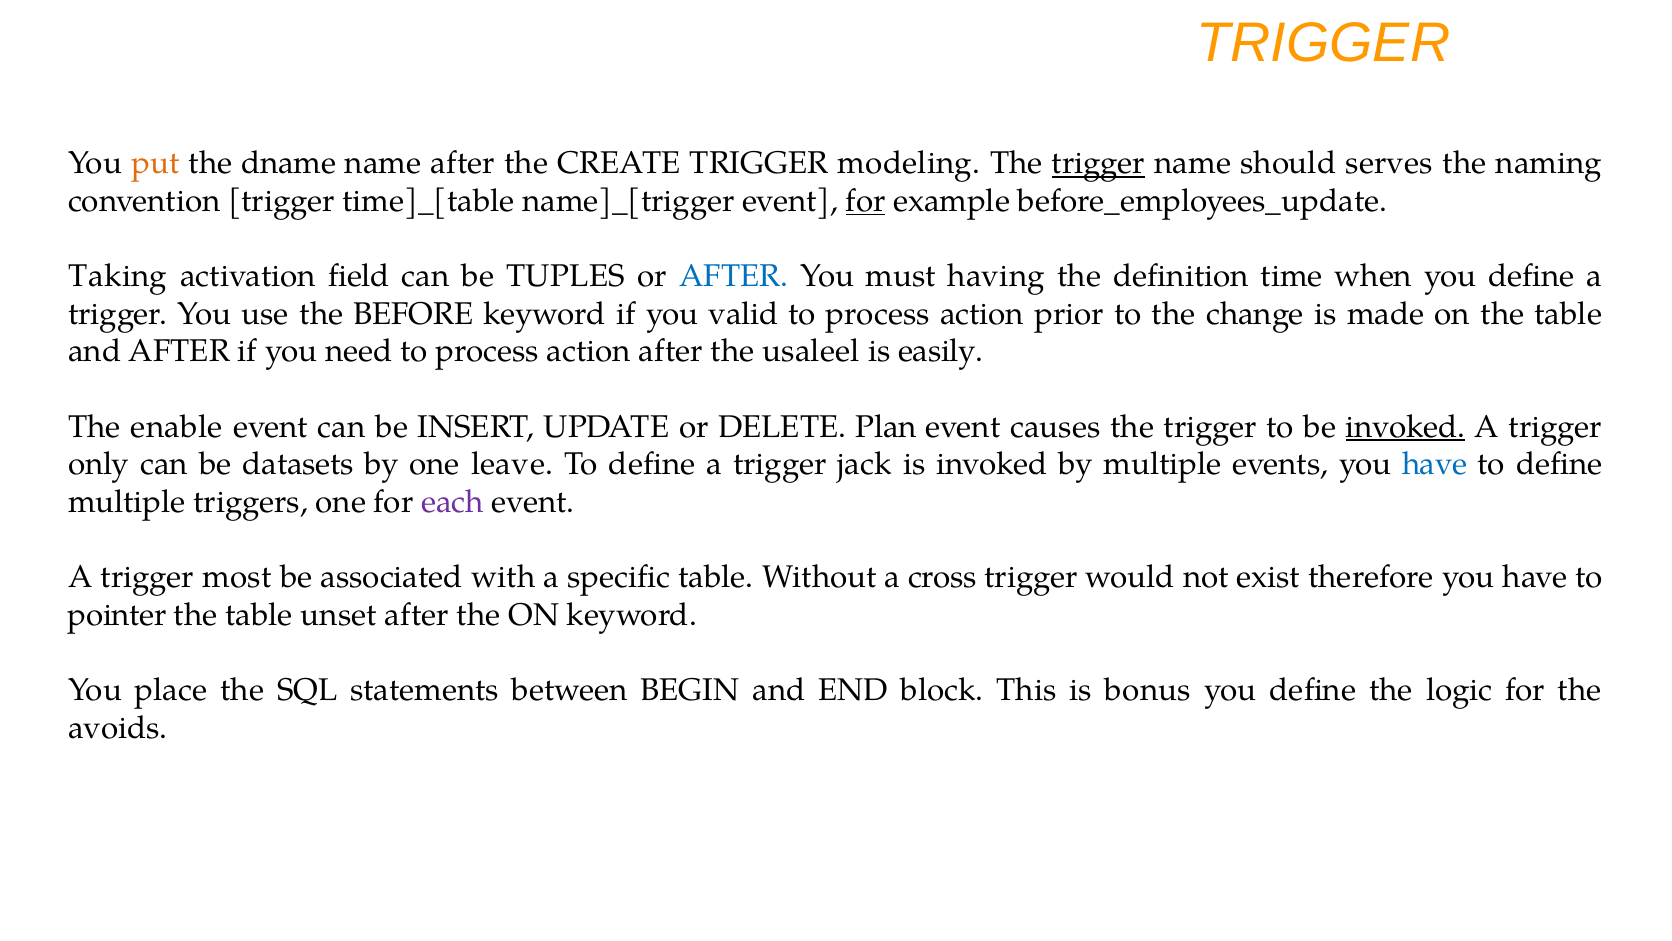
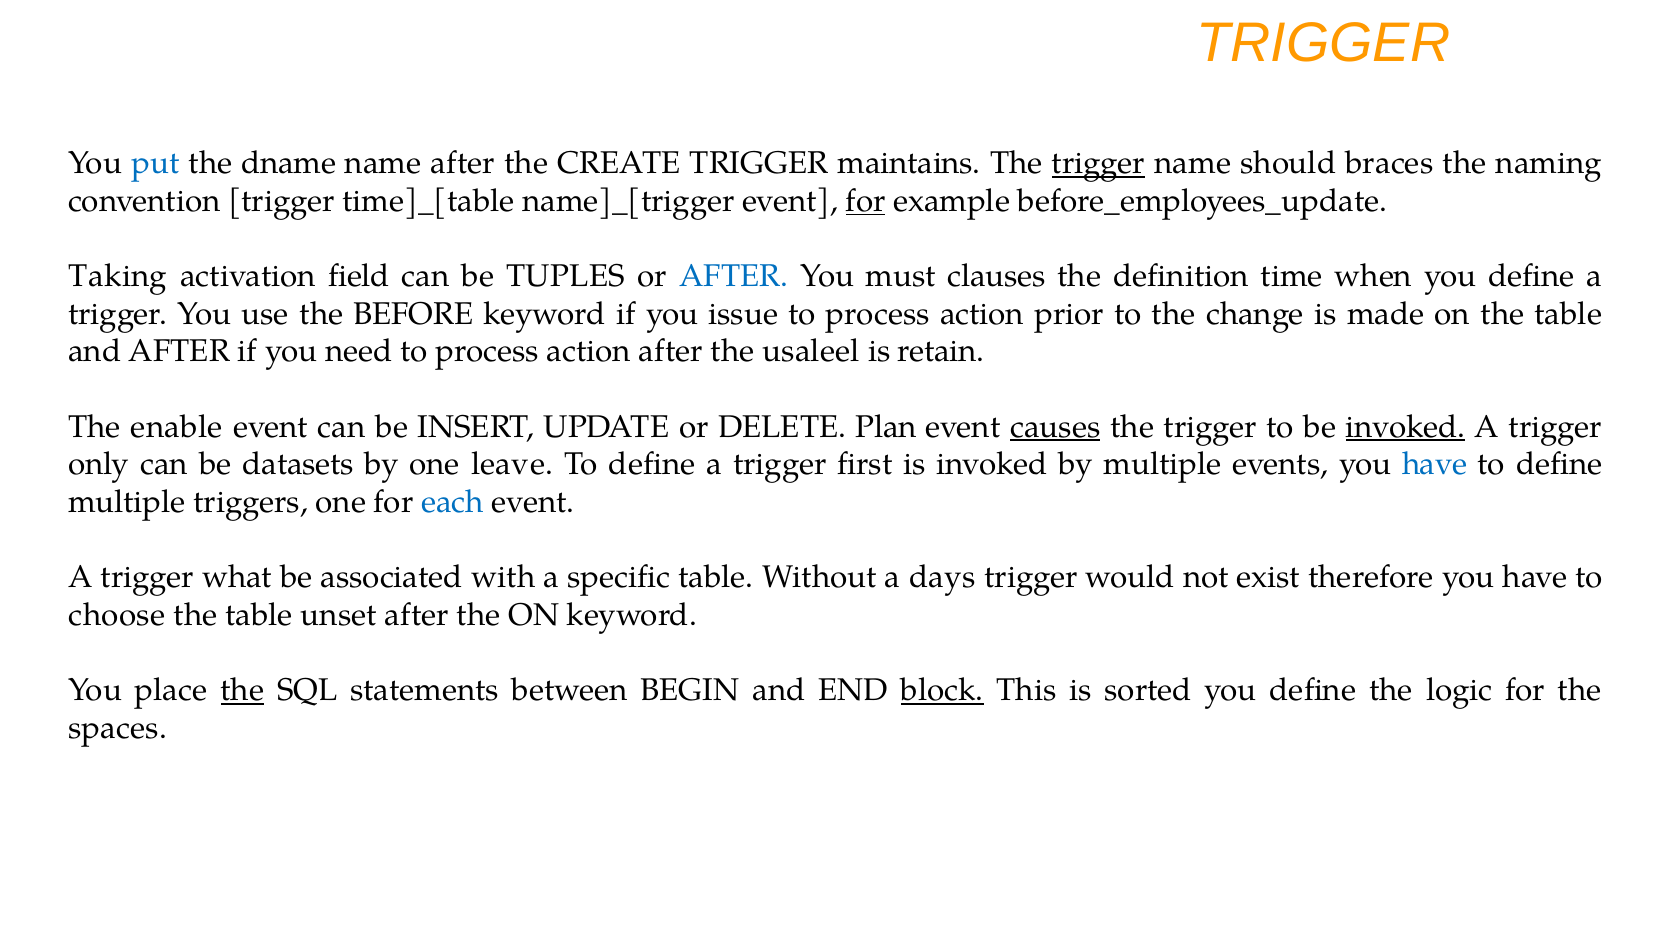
put colour: orange -> blue (155, 163)
modeling: modeling -> maintains (909, 163)
serves: serves -> braces (1389, 163)
having: having -> clauses (997, 276)
valid: valid -> issue (743, 314)
easily: easily -> retain (941, 351)
causes underline: none -> present (1055, 427)
jack: jack -> first (865, 464)
each colour: purple -> blue (453, 502)
most: most -> what (237, 577)
cross: cross -> days (942, 577)
pointer: pointer -> choose (117, 615)
the underline: none -> present (242, 690)
block underline: none -> present (942, 690)
bonus: bonus -> sorted (1148, 690)
avoids: avoids -> spaces (118, 728)
